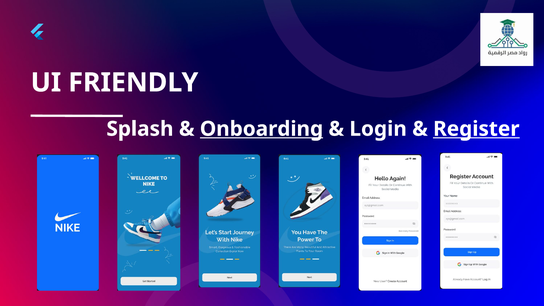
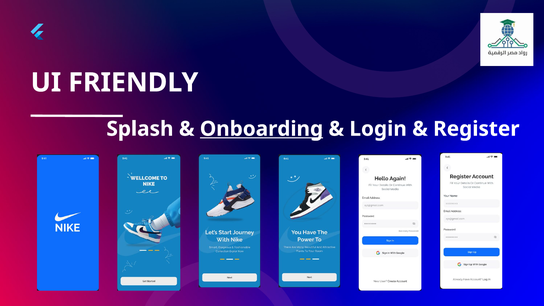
Register underline: present -> none (476, 129)
